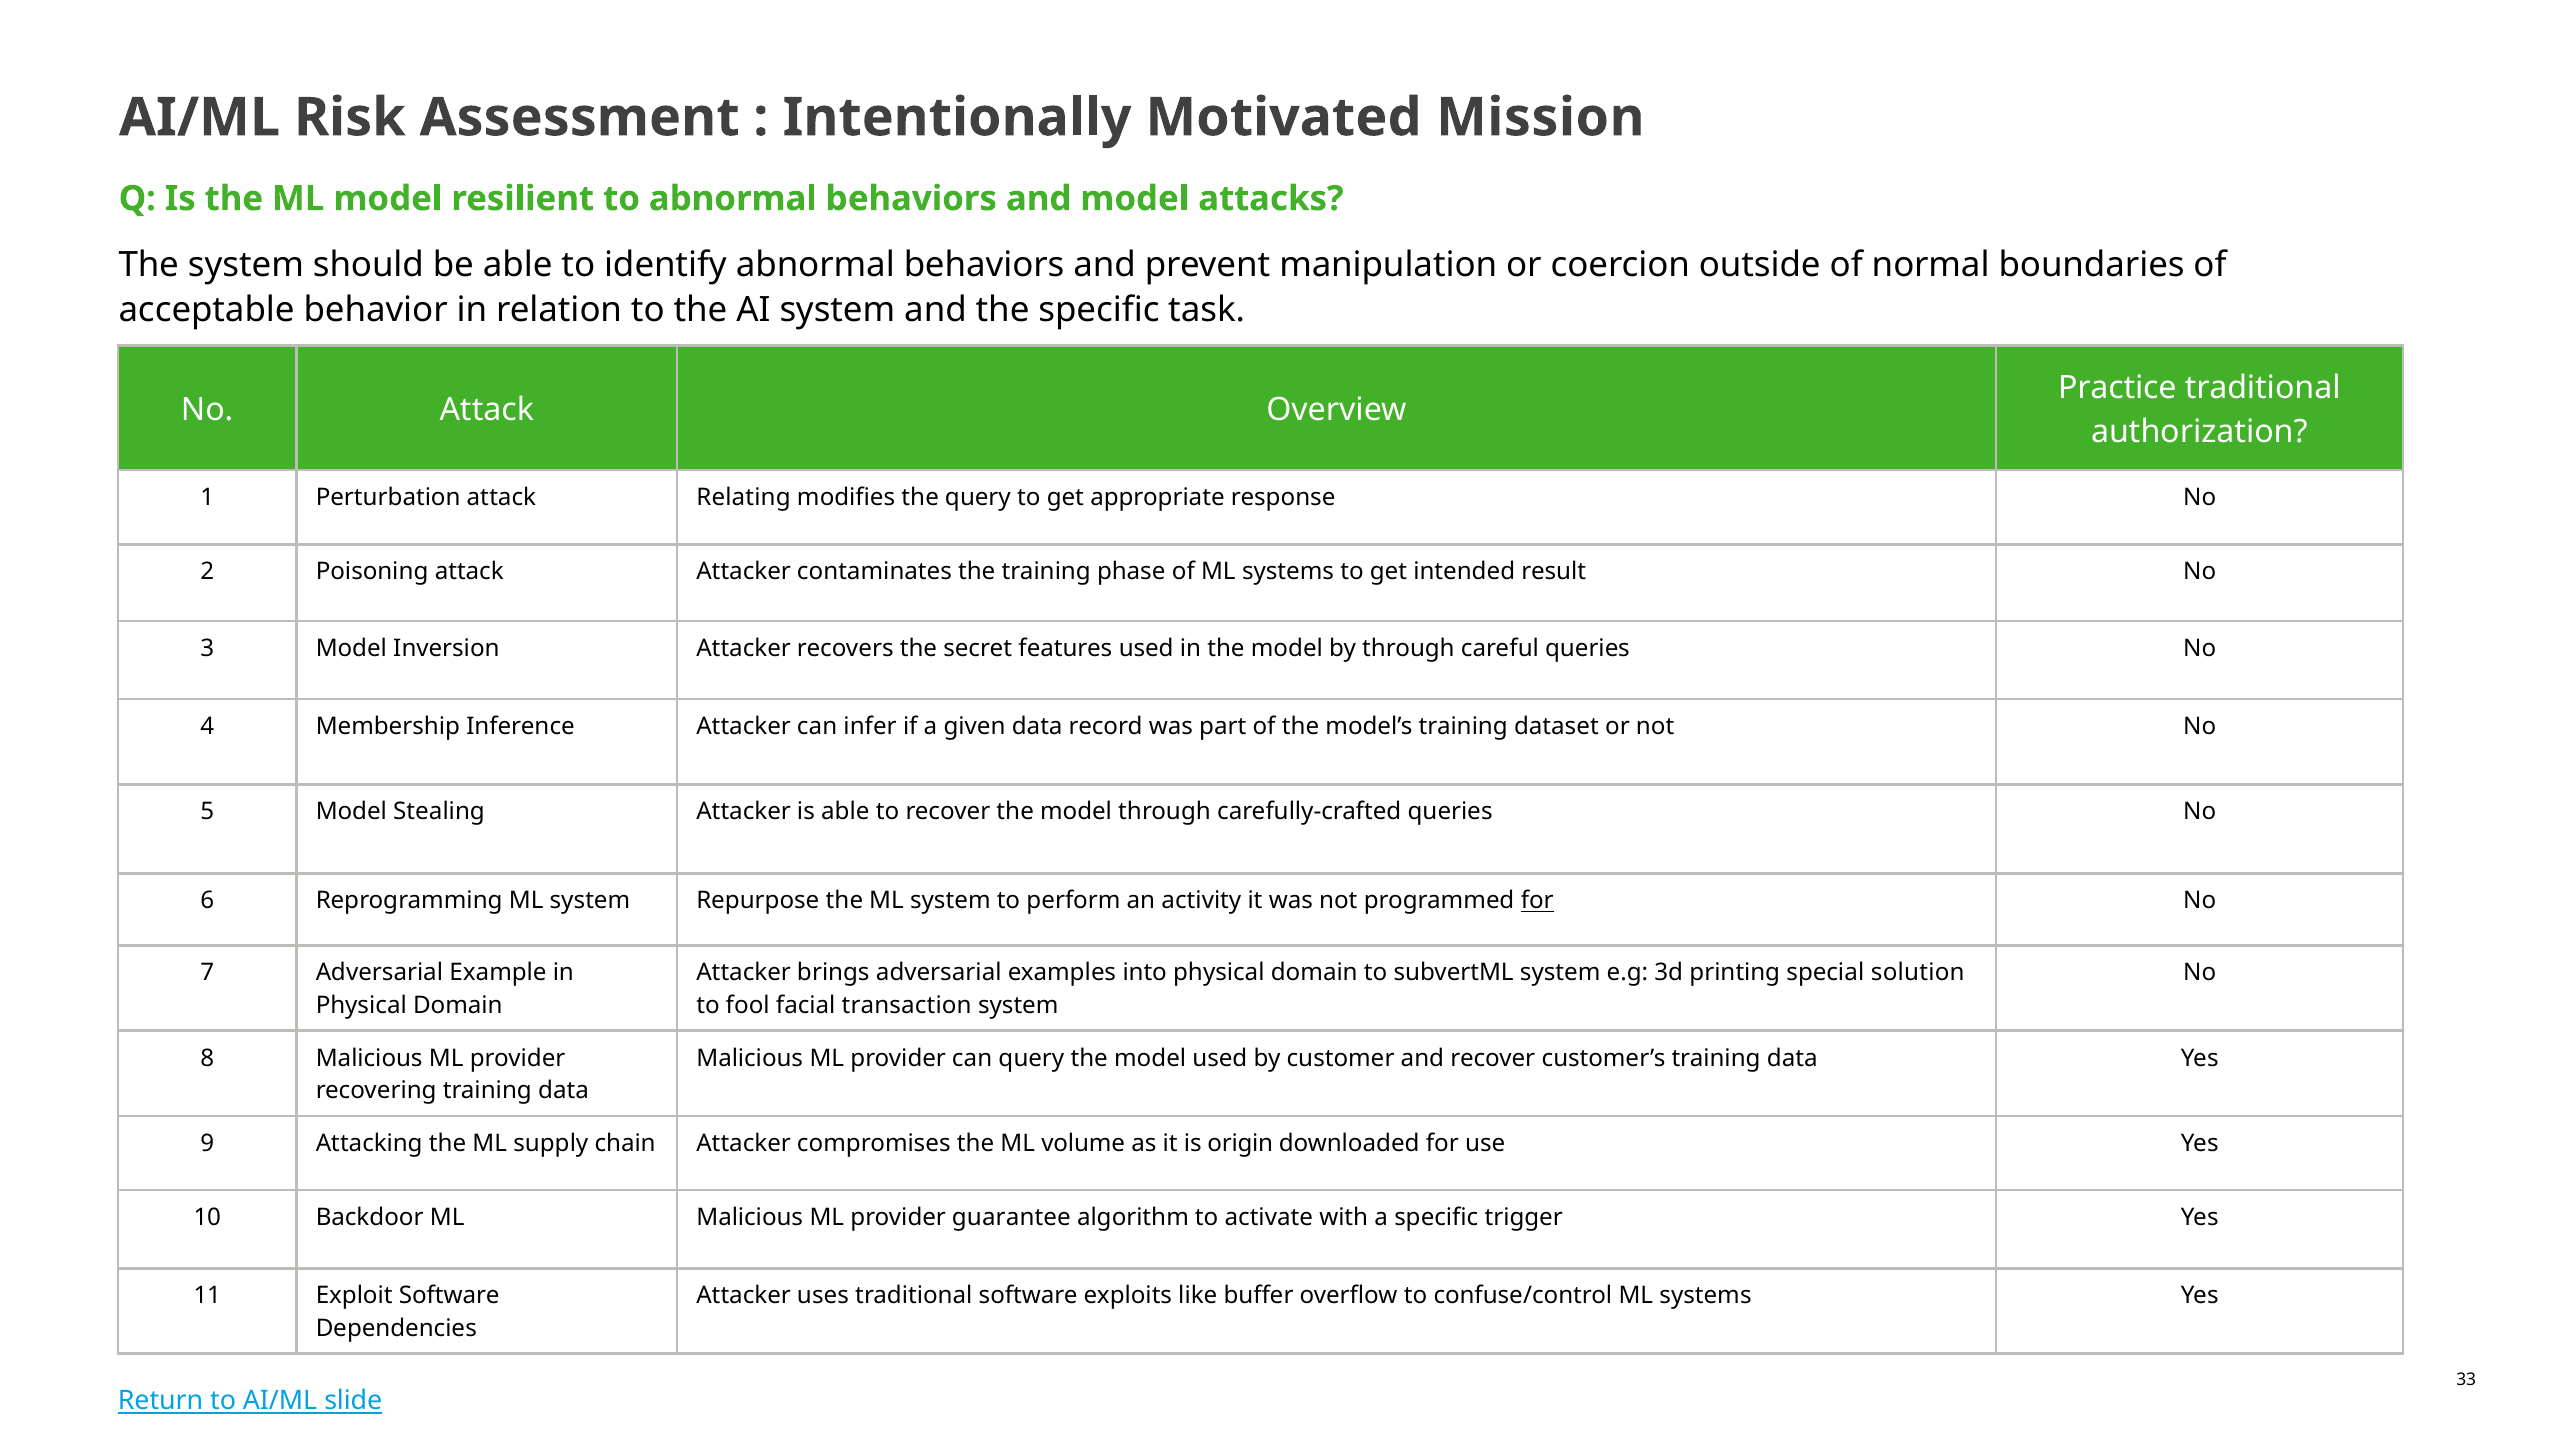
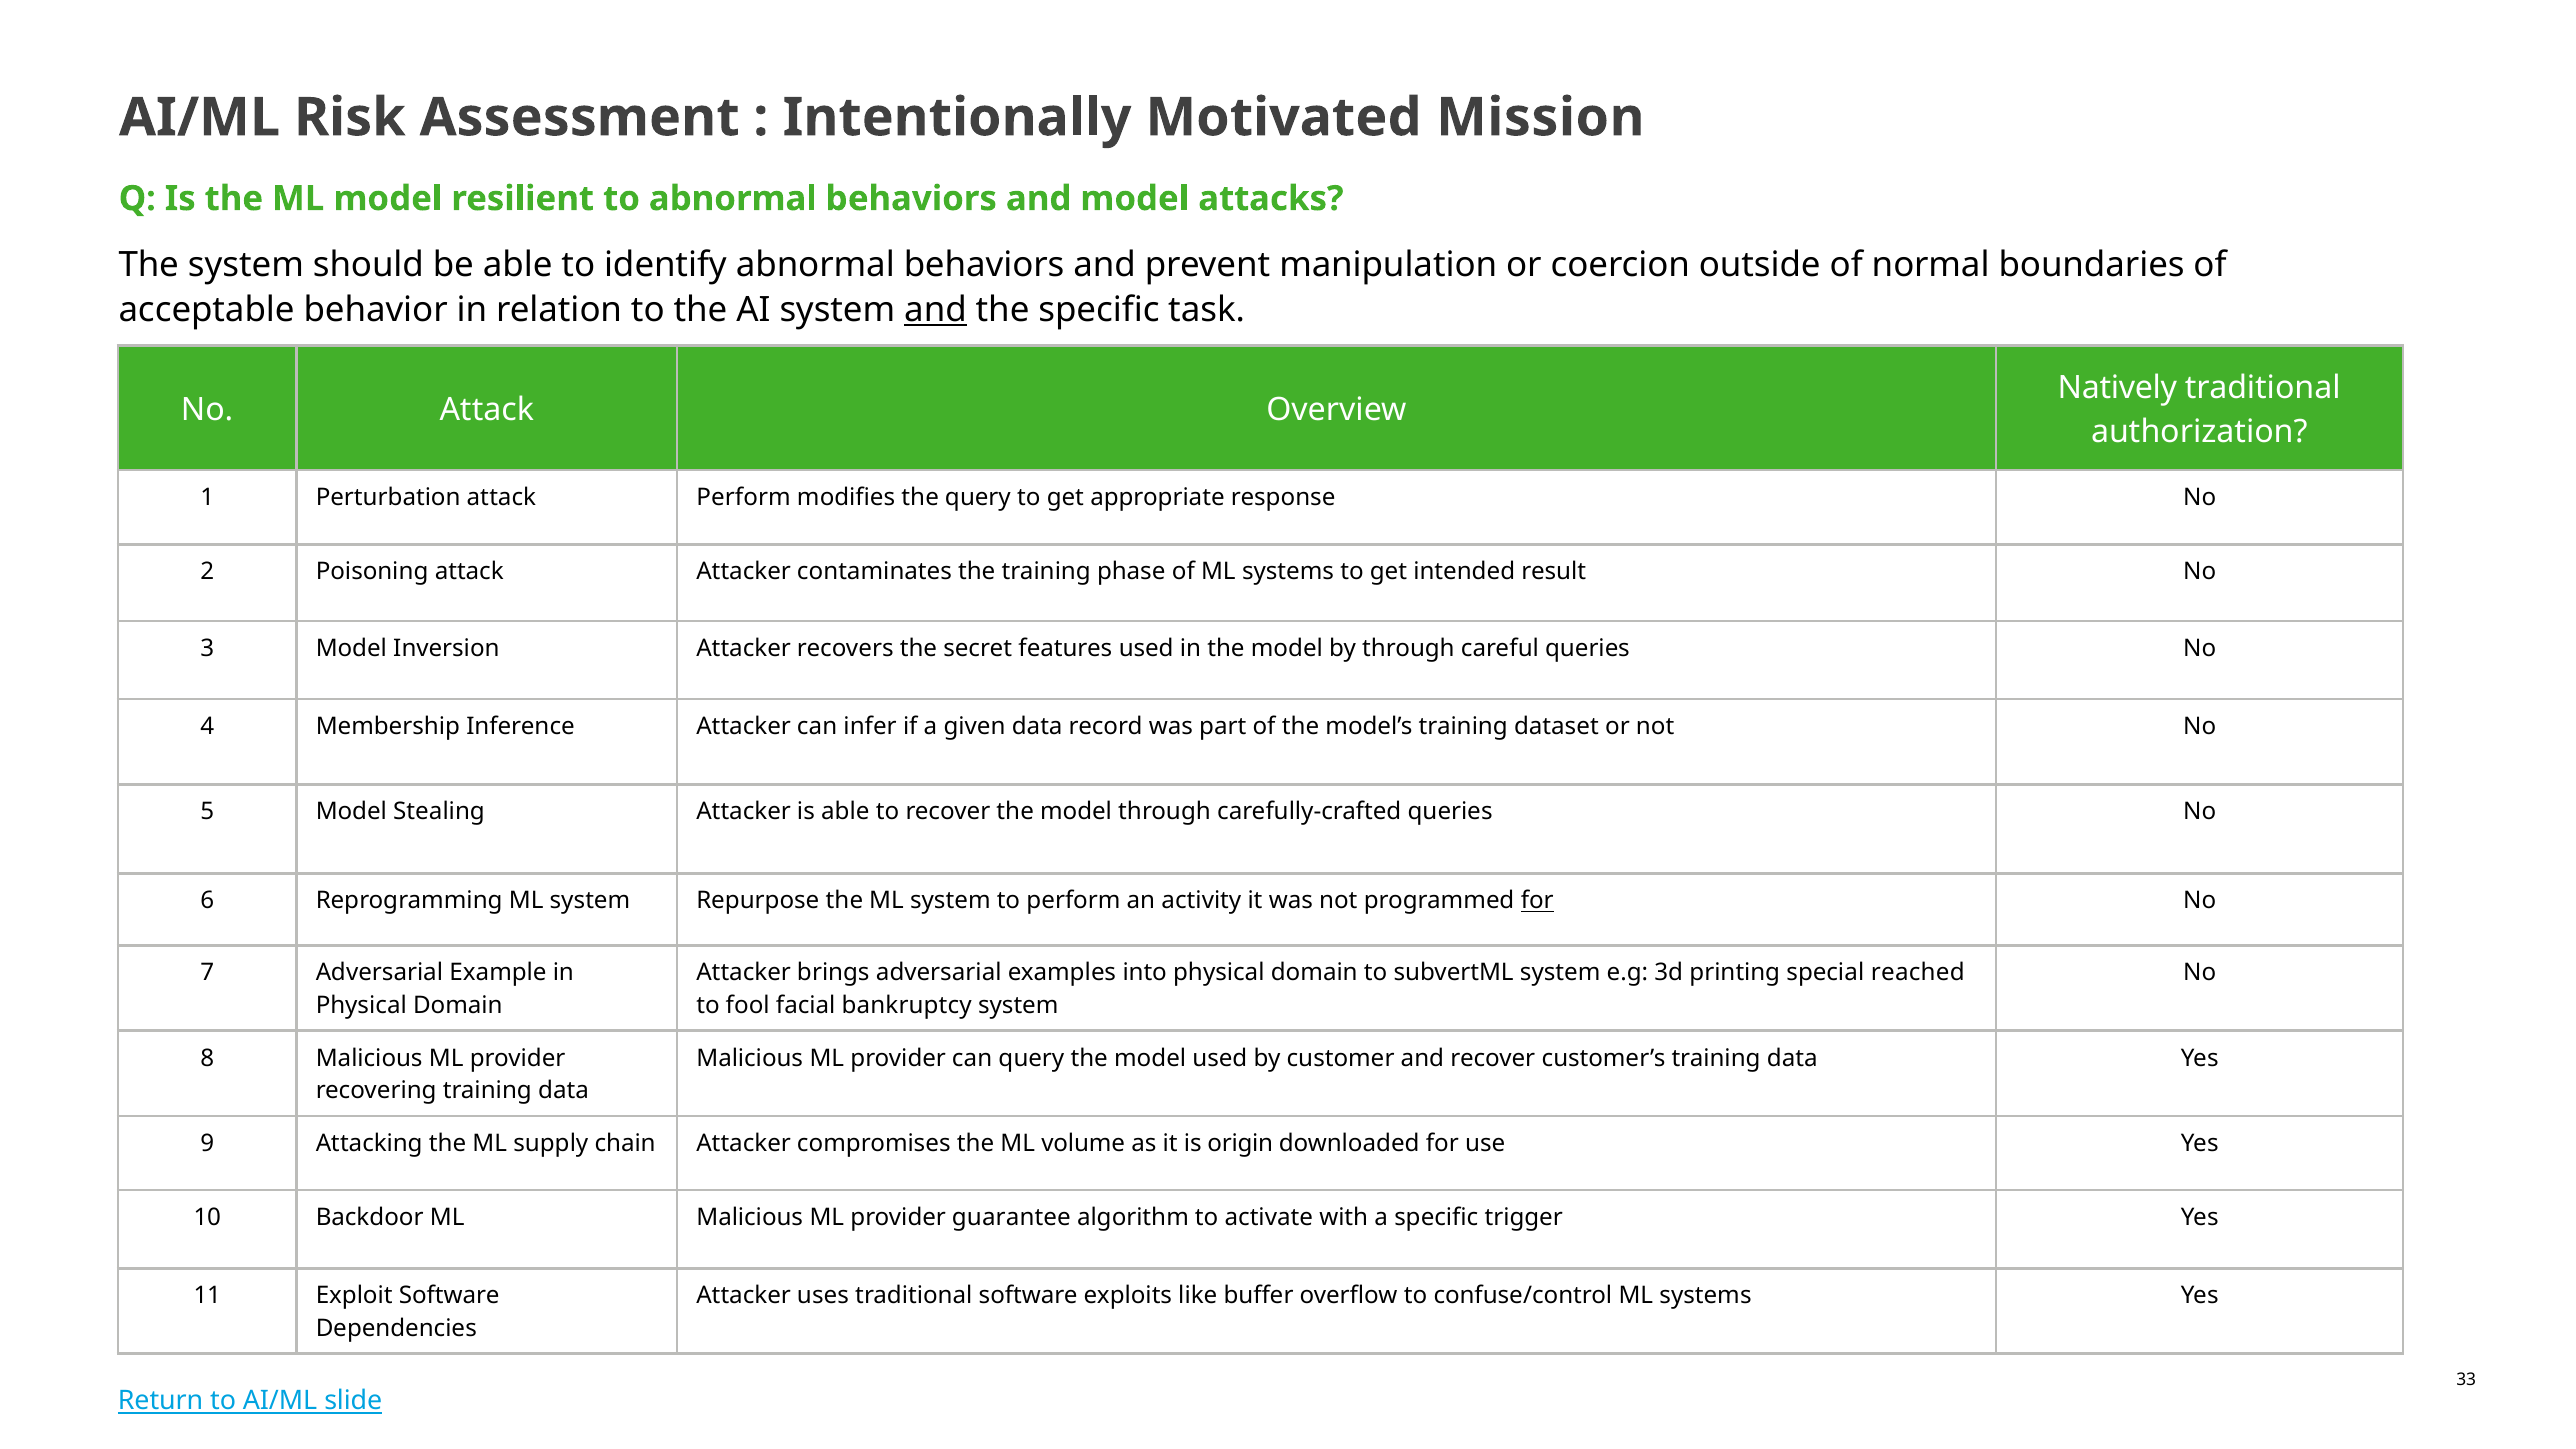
and underline: none -> present (936, 310)
Practice: Practice -> Natively (2117, 388)
attack Relating: Relating -> Perform (744, 498)
solution: solution -> reached (1918, 973)
transaction: transaction -> bankruptcy (907, 1006)
